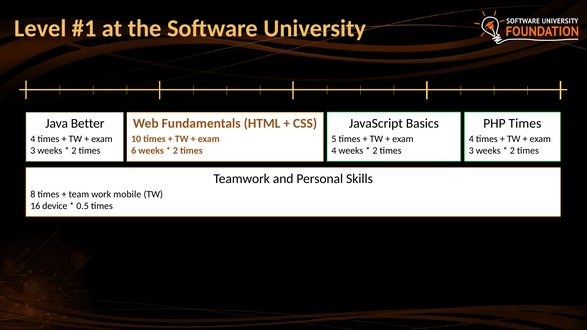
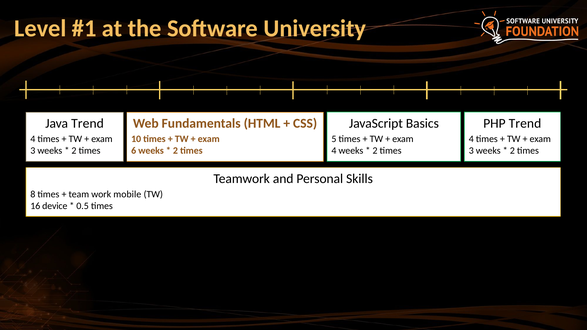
PHP Times: Times -> Trend (525, 123)
Java Better: Better -> Trend (87, 123)
